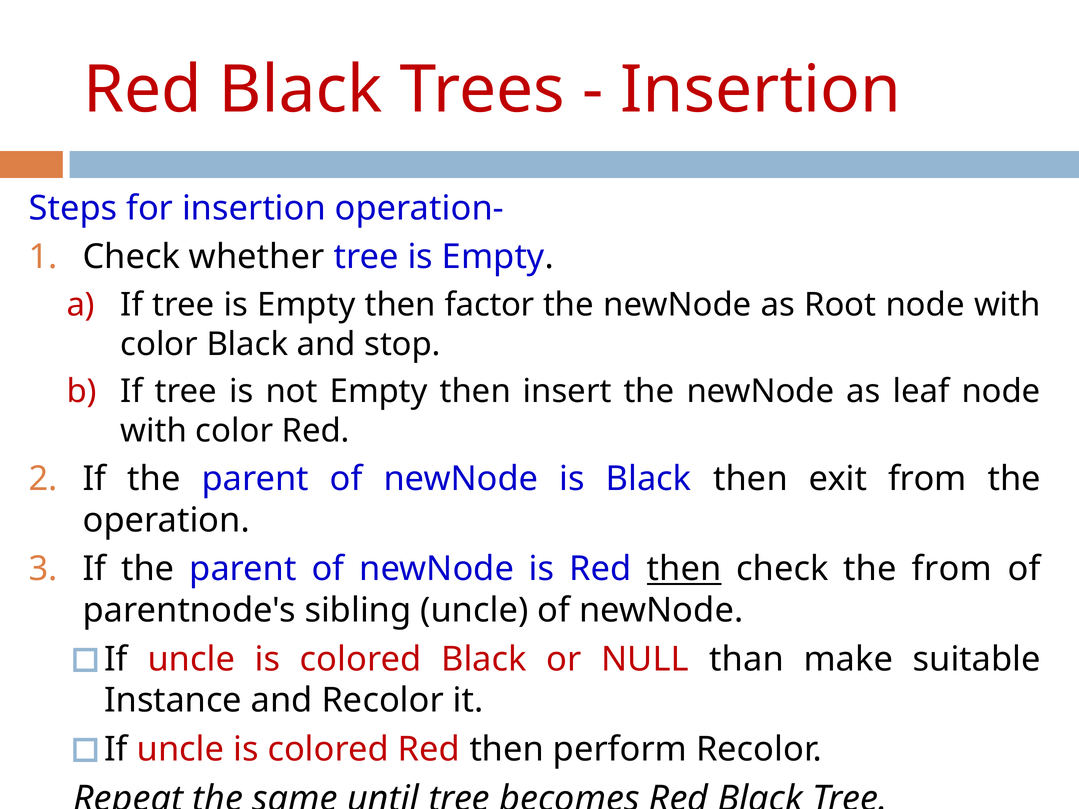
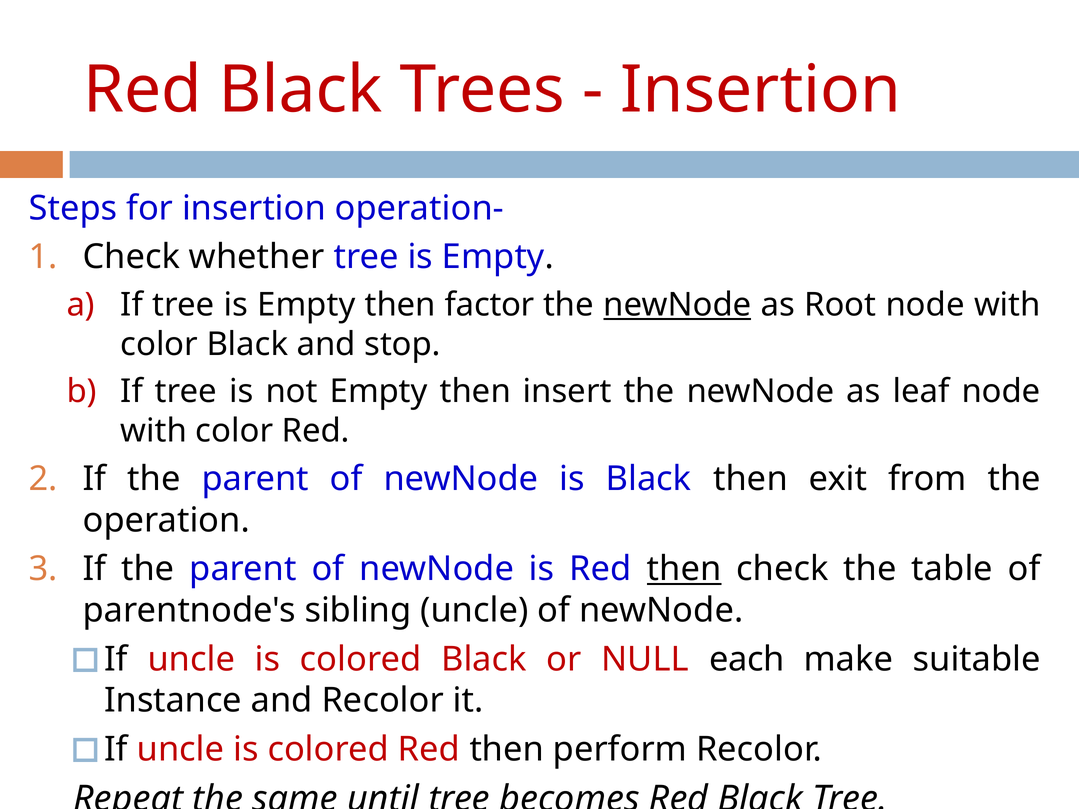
newNode underline: none -> present (677, 305)
the from: from -> table (952, 569)
than: than -> each (747, 659)
